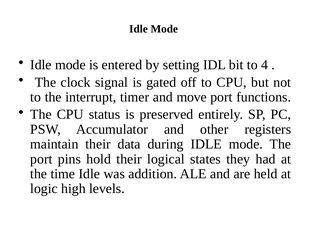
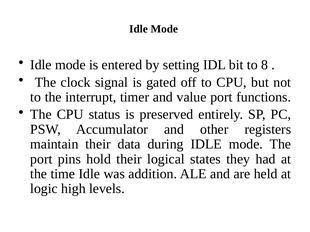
4: 4 -> 8 (265, 65)
move: move -> value (192, 97)
